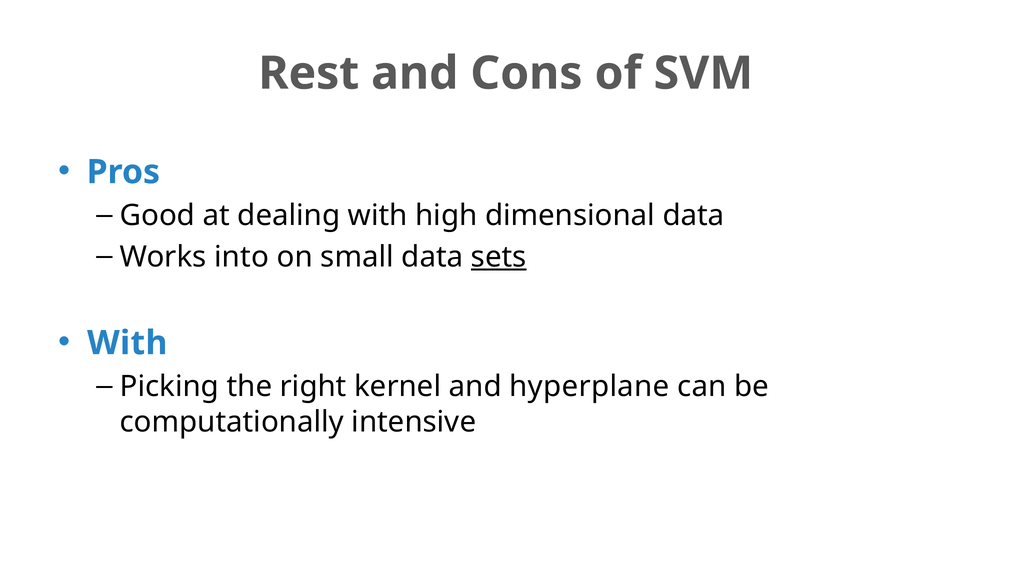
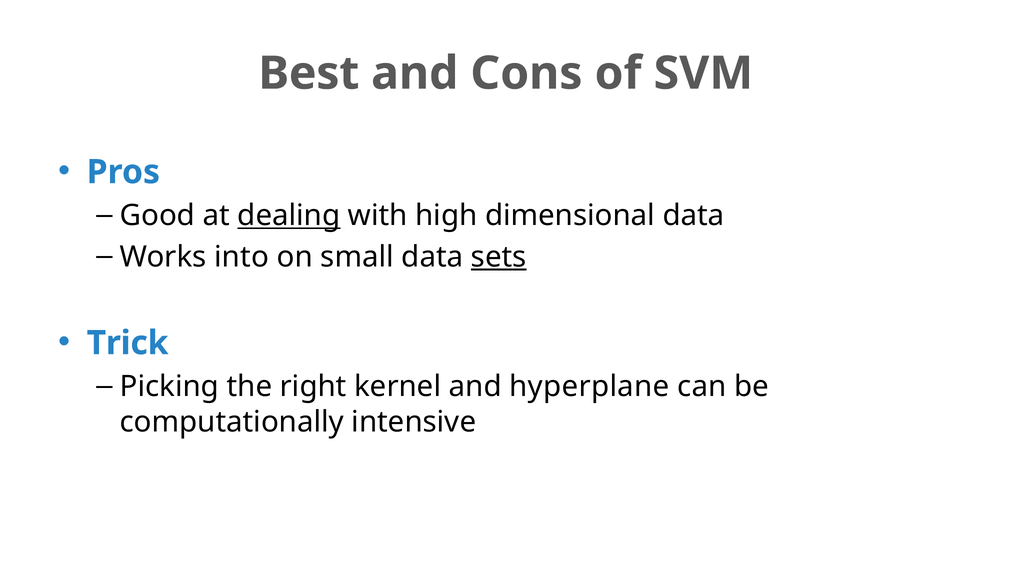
Rest: Rest -> Best (309, 73)
dealing underline: none -> present (289, 216)
With: With -> Trick (128, 343)
